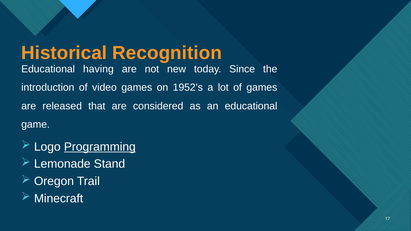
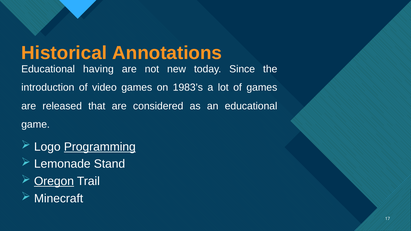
Recognition: Recognition -> Annotations (167, 53)
1952’s: 1952’s -> 1983’s (188, 88)
Oregon underline: none -> present (54, 181)
